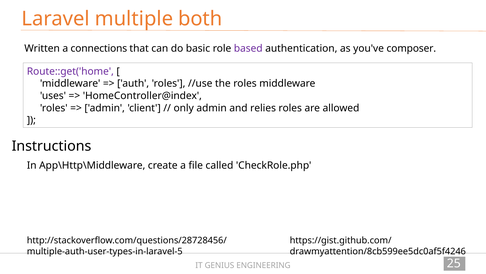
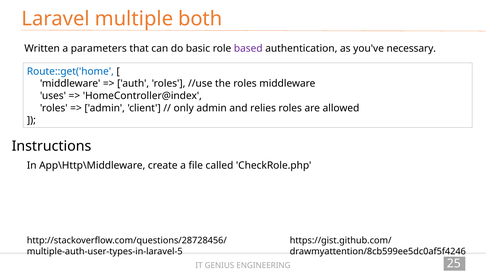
connections: connections -> parameters (99, 49)
composer: composer -> necessary (411, 49)
Route::get('home colour: purple -> blue (70, 71)
